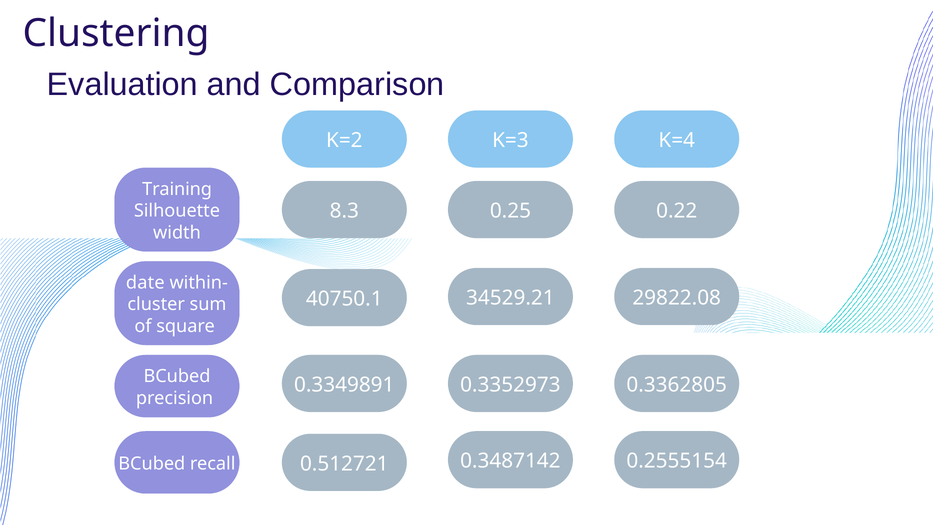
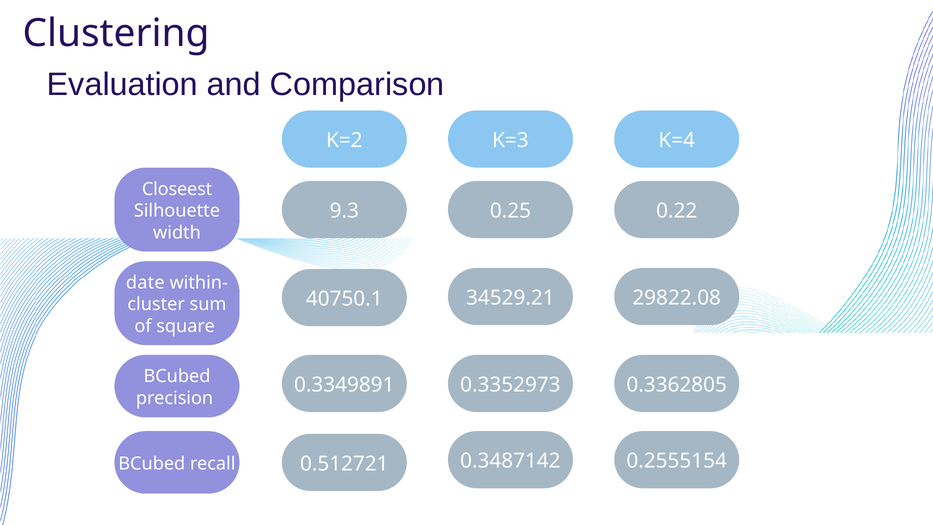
Training: Training -> Closeest (177, 189)
8.3: 8.3 -> 9.3 (344, 211)
